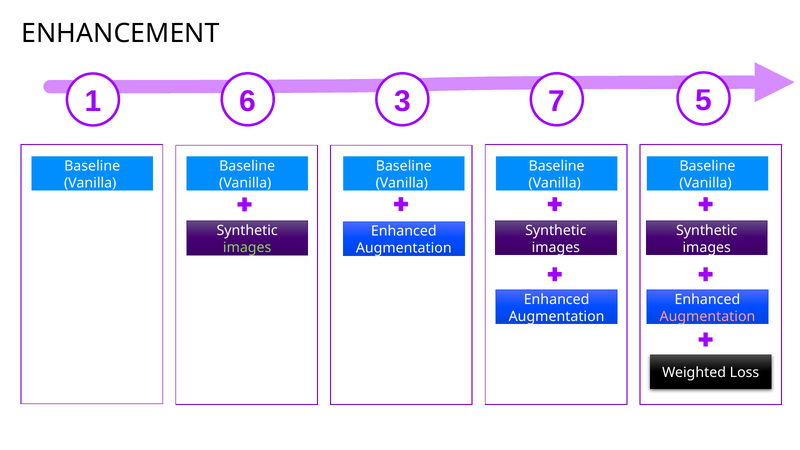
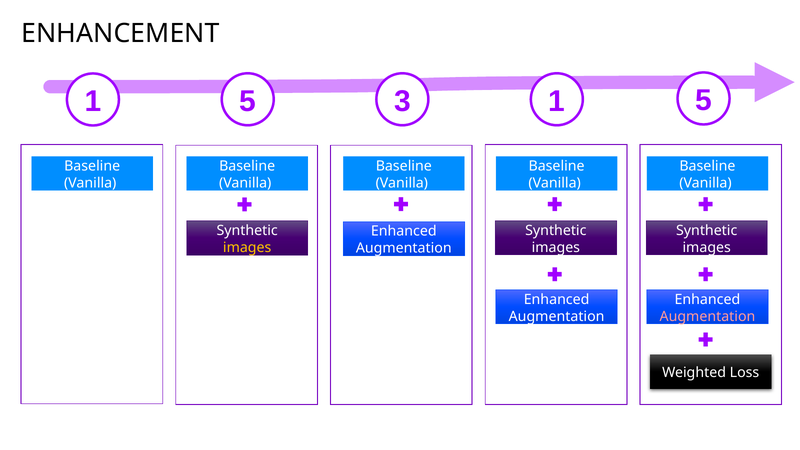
6: 6 -> 5 (248, 101)
3 7: 7 -> 1 (557, 101)
images colour: light green -> yellow (247, 248)
